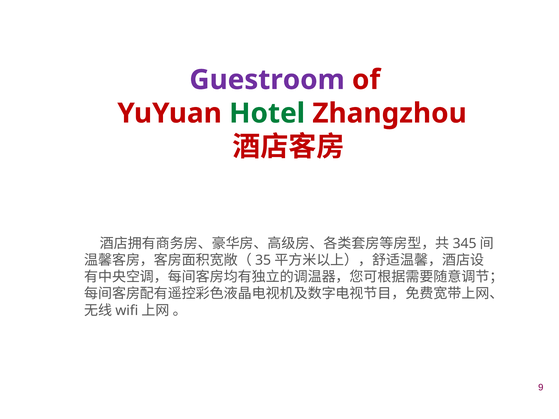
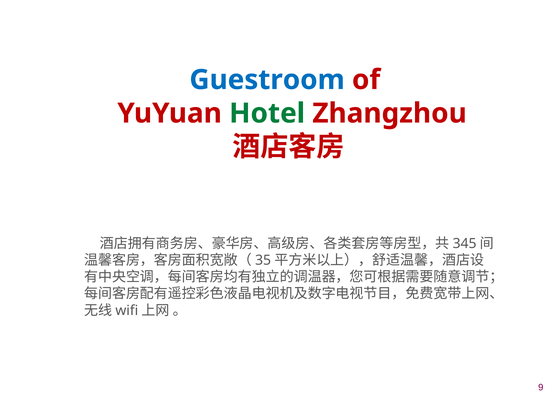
Guestroom colour: purple -> blue (267, 80)
